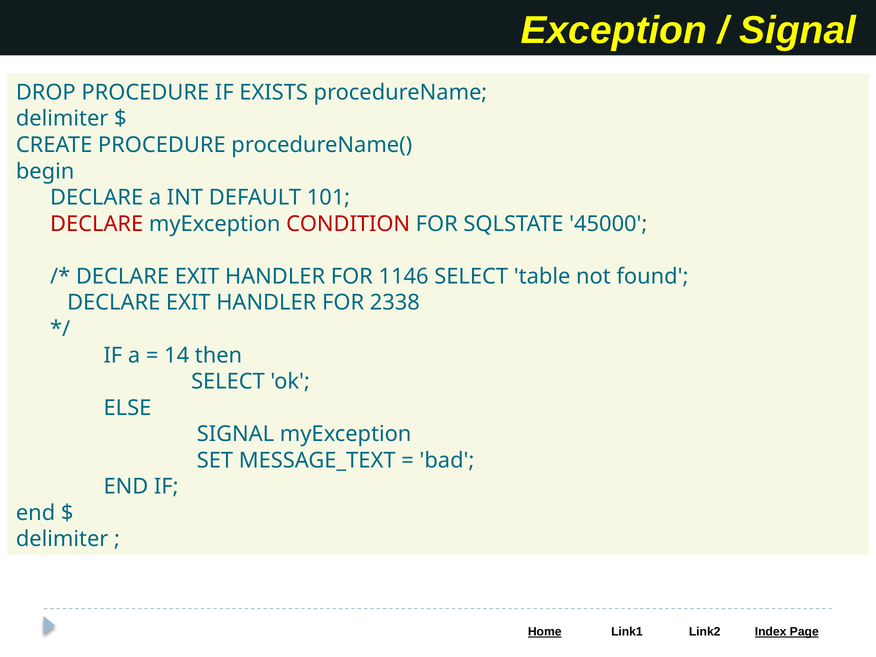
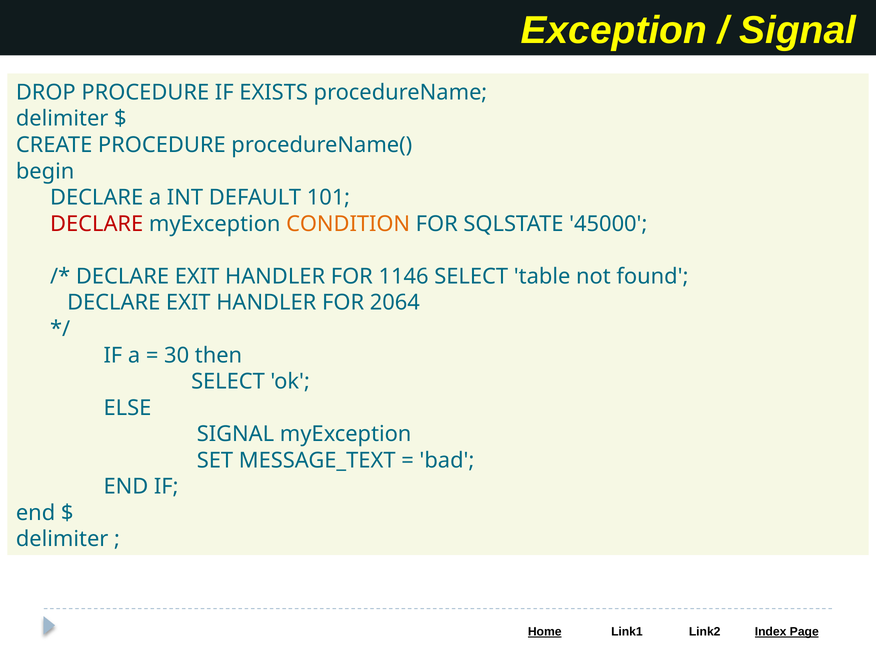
CONDITION colour: red -> orange (348, 224)
2338: 2338 -> 2064 (395, 303)
14: 14 -> 30 (177, 355)
